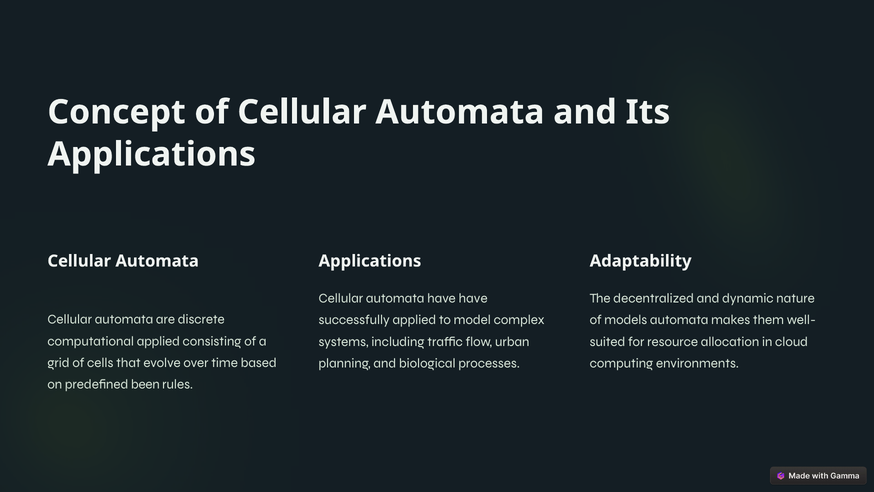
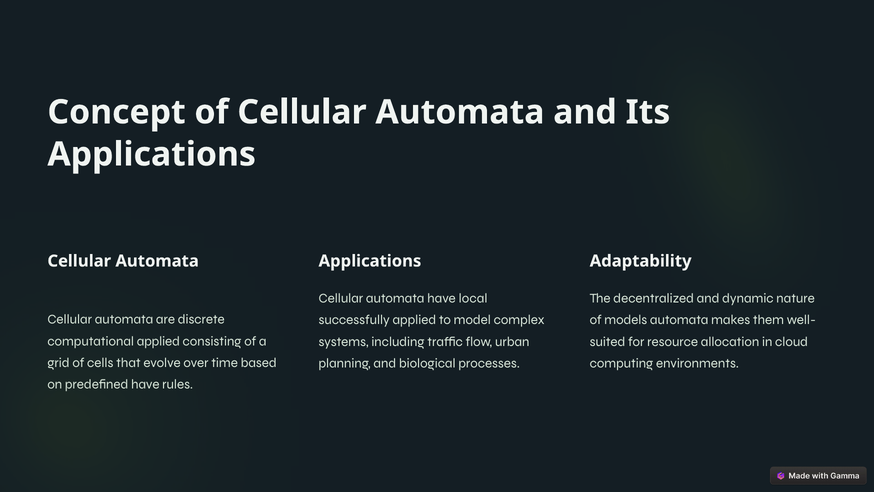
have have: have -> local (473, 298)
predefined been: been -> have (145, 384)
